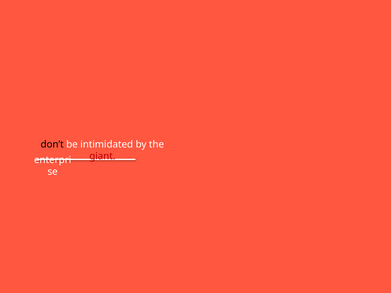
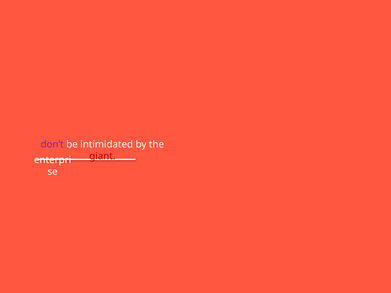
don’t colour: black -> purple (52, 145)
